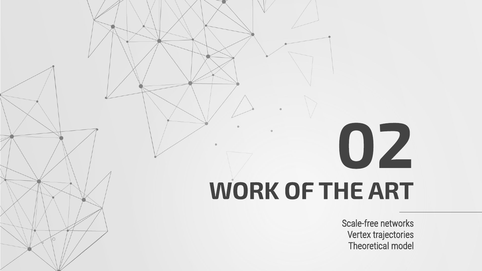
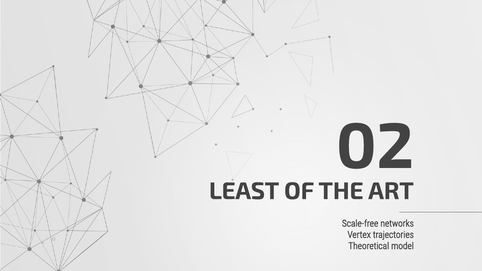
WORK: WORK -> LEAST (244, 191)
